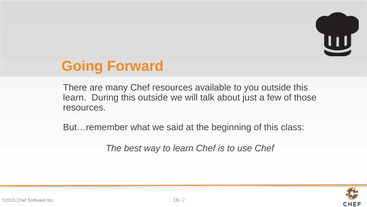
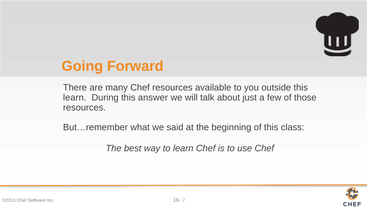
this outside: outside -> answer (153, 97)
